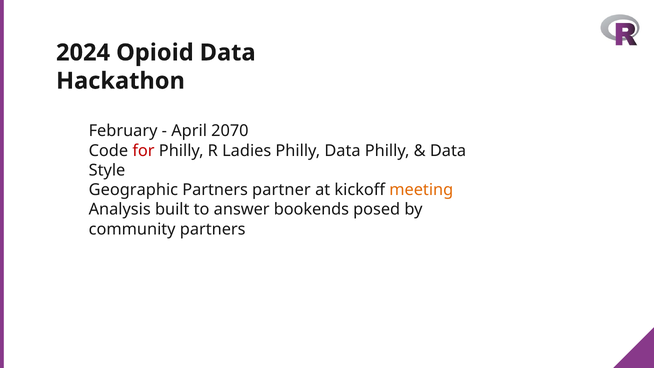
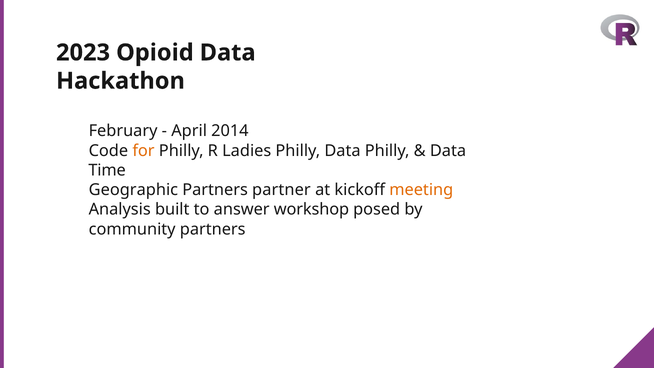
2024: 2024 -> 2023 (83, 53)
2070: 2070 -> 2014 (230, 131)
for colour: red -> orange (143, 151)
Style: Style -> Time (107, 170)
bookends: bookends -> workshop (311, 209)
